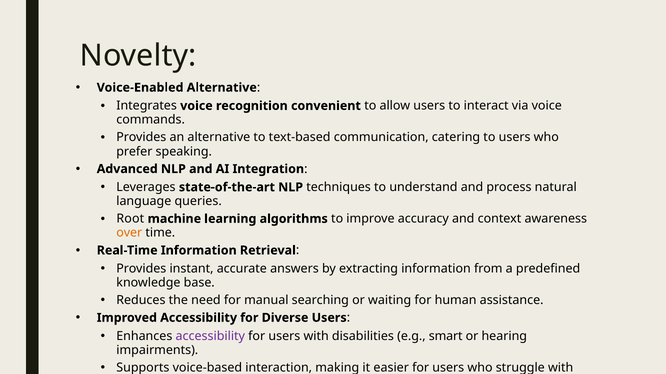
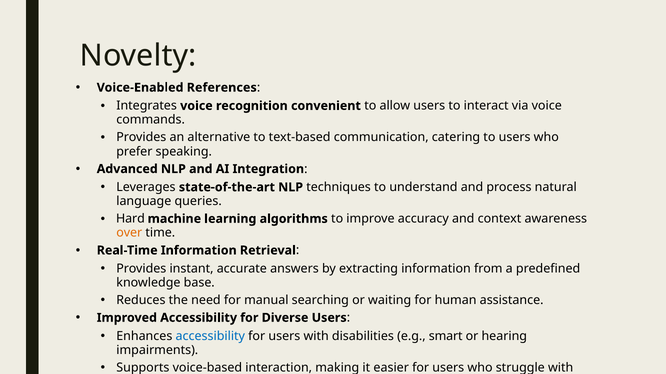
Voice-Enabled Alternative: Alternative -> References (222, 88)
Root: Root -> Hard (130, 219)
accessibility colour: purple -> blue (210, 336)
